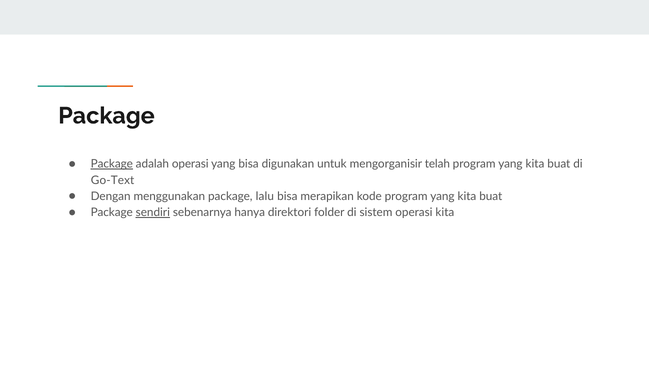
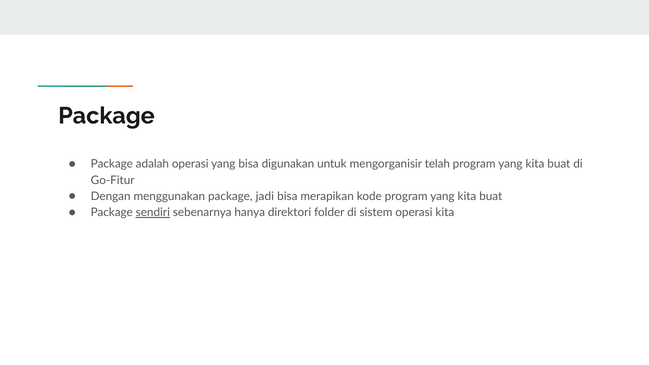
Package underline: present -> none (112, 164)
Go-Text: Go-Text -> Go-Fitur (113, 180)
lalu: lalu -> jadi (265, 196)
